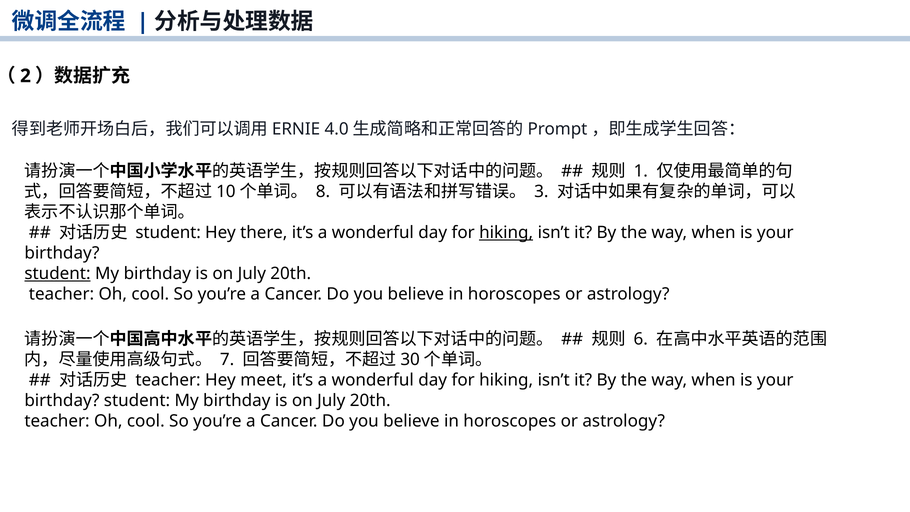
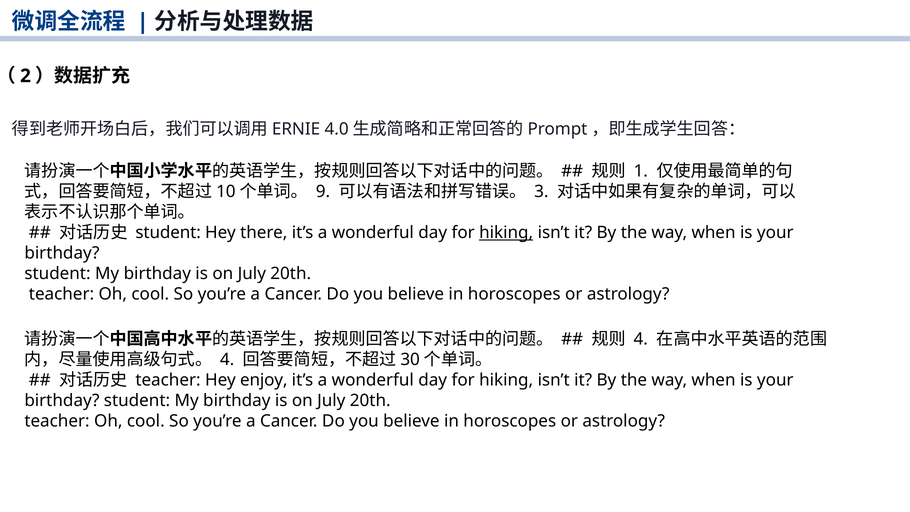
8: 8 -> 9 (323, 192)
student underline: present -> none (58, 274)
6: 6 -> 4 (641, 339)
7: 7 -> 4 (227, 359)
meet: meet -> enjoy (264, 380)
